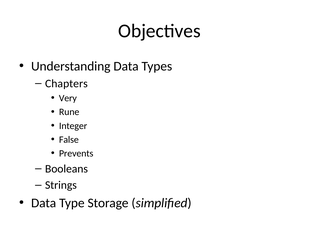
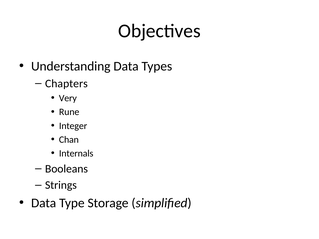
False: False -> Chan (69, 140)
Prevents: Prevents -> Internals (76, 154)
